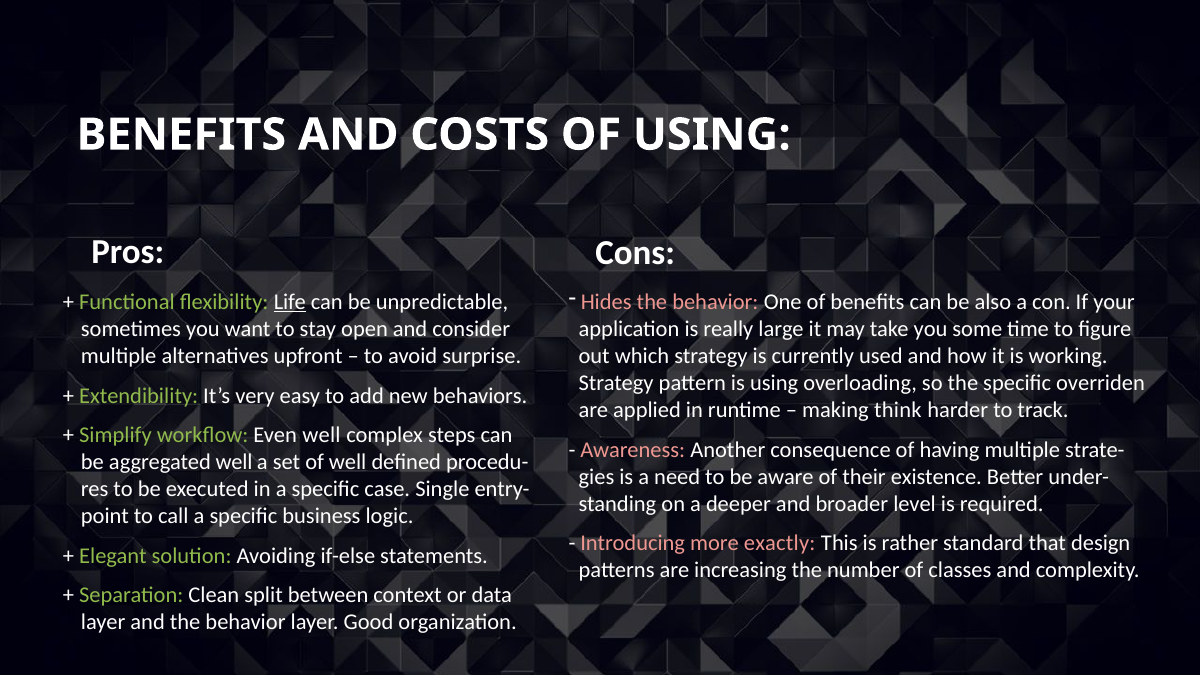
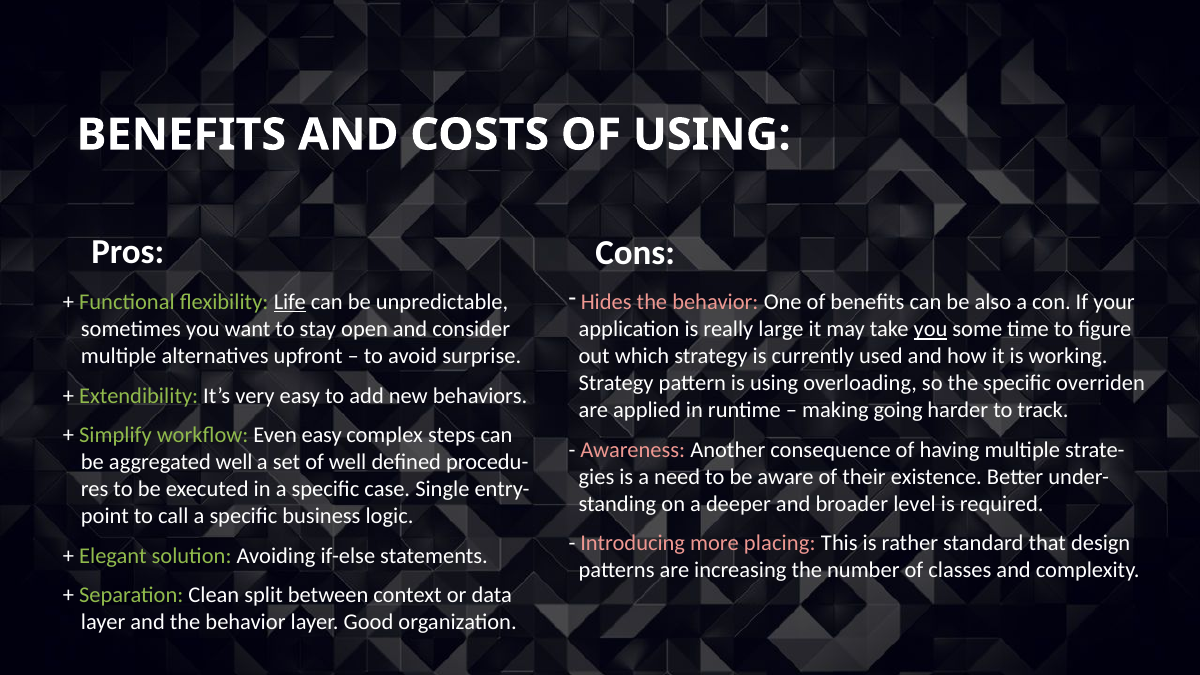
you underline: none -> present (931, 329)
think: think -> going (898, 410)
Even well: well -> easy (322, 435)
exactly: exactly -> placing (780, 543)
